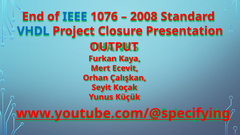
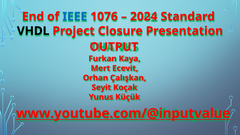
2008: 2008 -> 2024 (144, 16)
VHDL colour: blue -> black (33, 31)
www.youtube.com/@specifying: www.youtube.com/@specifying -> www.youtube.com/@inputvalue (123, 113)
